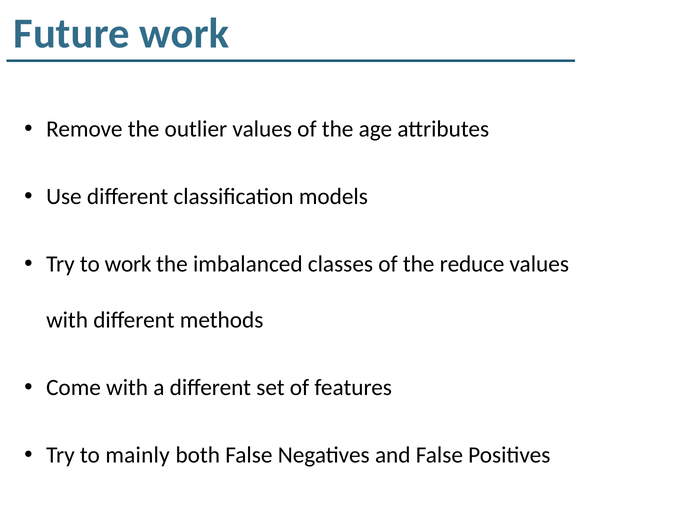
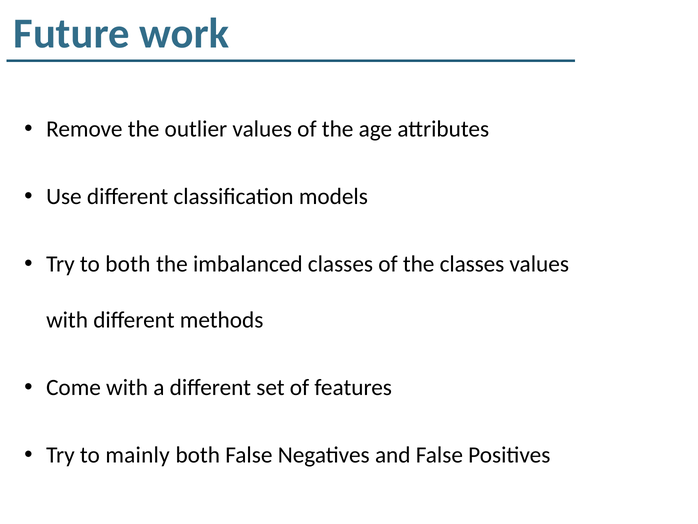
to work: work -> both (128, 264)
the reduce: reduce -> classes (472, 264)
